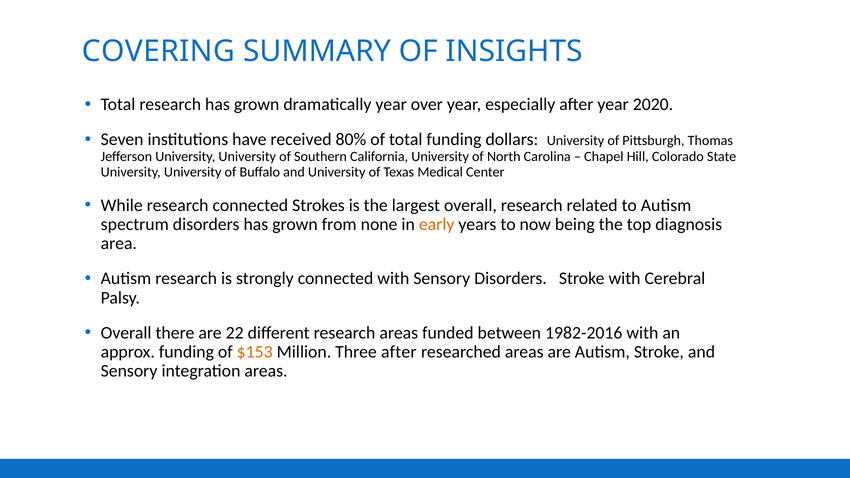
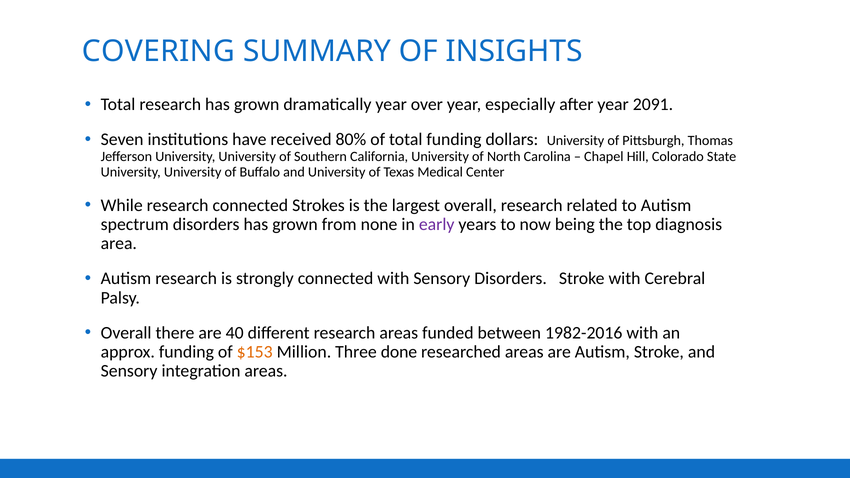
2020: 2020 -> 2091 (653, 105)
early colour: orange -> purple (437, 224)
22: 22 -> 40 (235, 333)
Three after: after -> done (399, 352)
